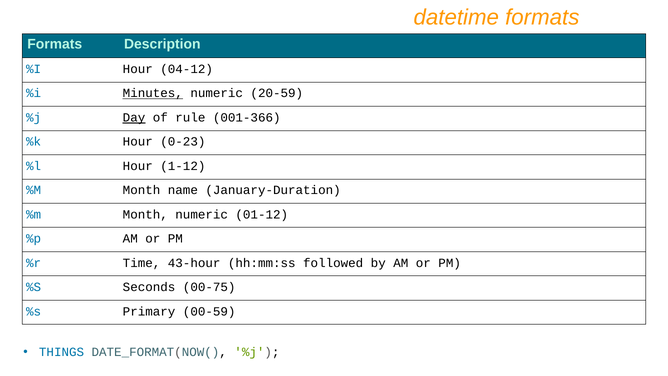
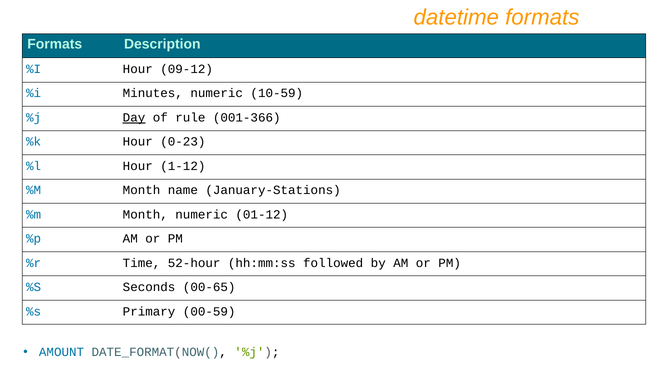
04-12: 04-12 -> 09-12 (187, 69)
Minutes underline: present -> none (153, 93)
20-59: 20-59 -> 10-59 (277, 93)
January-Duration: January-Duration -> January-Stations (273, 190)
43-hour: 43-hour -> 52-hour (194, 263)
00-75: 00-75 -> 00-65 (209, 287)
THINGS: THINGS -> AMOUNT (62, 352)
